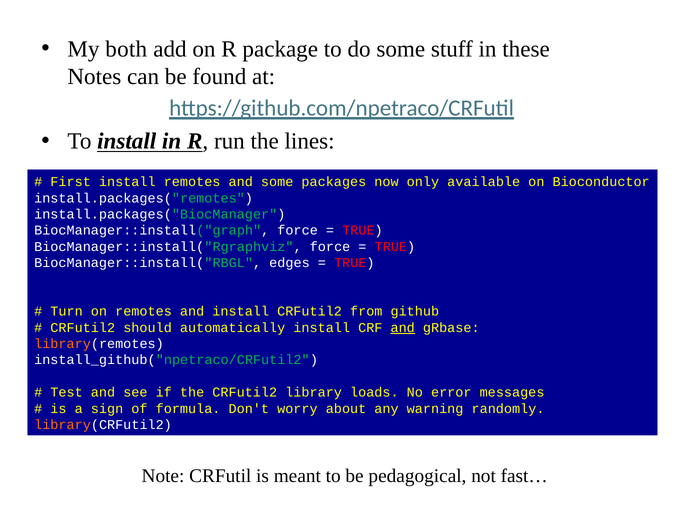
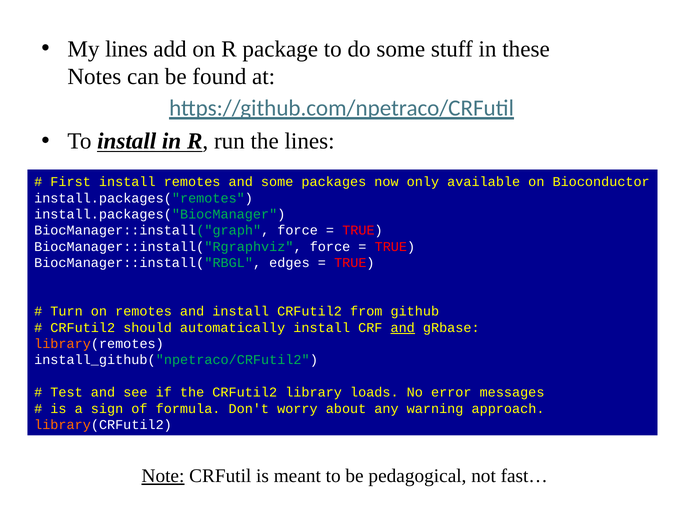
My both: both -> lines (126, 49)
randomly: randomly -> approach (508, 408)
Note underline: none -> present (163, 476)
